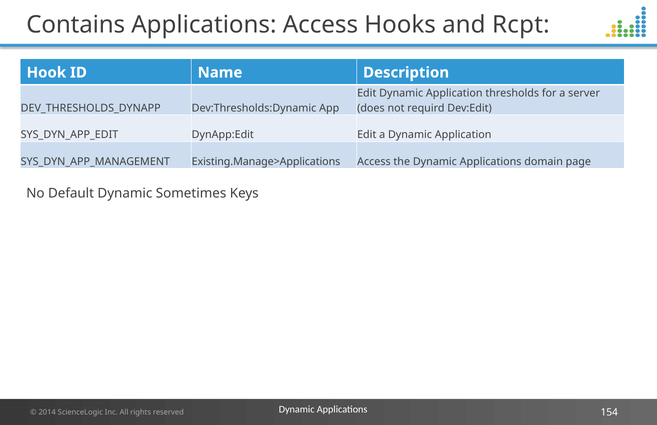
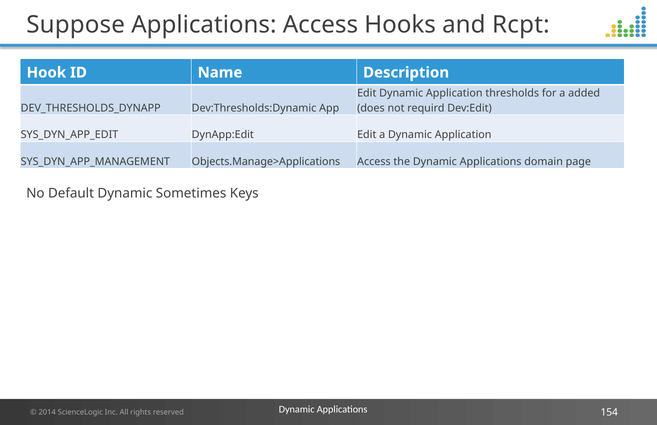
Contains: Contains -> Suppose (76, 25)
server: server -> added (584, 93)
Existing.Manage>Applications: Existing.Manage>Applications -> Objects.Manage>Applications (266, 162)
